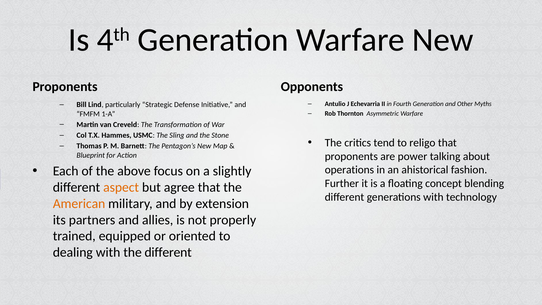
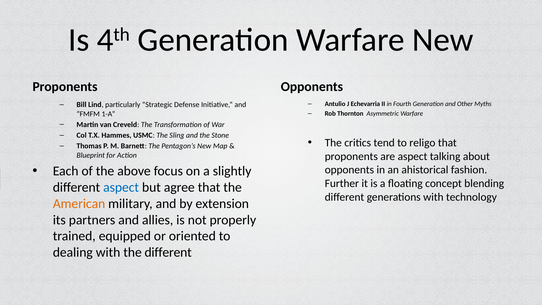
are power: power -> aspect (413, 156)
operations: operations -> opponents (349, 170)
aspect colour: orange -> blue (121, 187)
